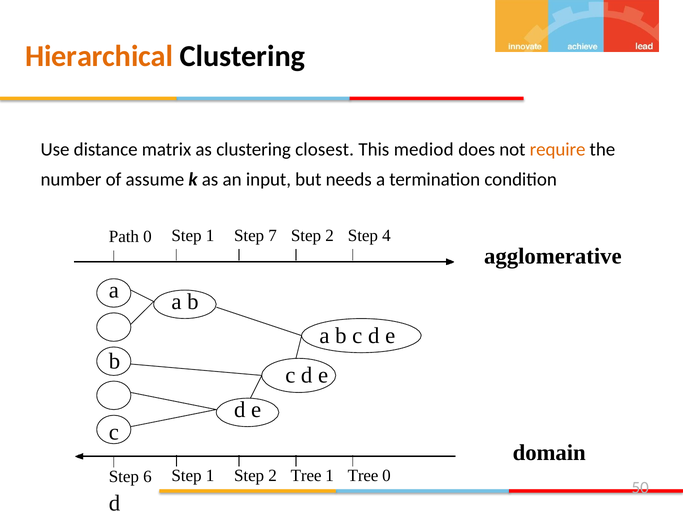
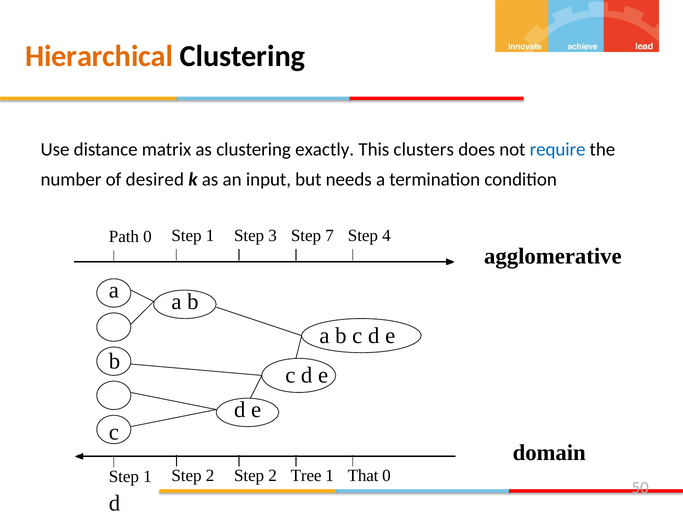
closest: closest -> exactly (325, 150)
mediod: mediod -> clusters (424, 150)
require colour: orange -> blue (558, 150)
assume: assume -> desired (155, 180)
7: 7 -> 3 (273, 236)
2: 2 -> 7 (330, 236)
6: 6 -> 1 (147, 477)
1: 1 -> 2 (210, 476)
1 Tree: Tree -> That (363, 476)
